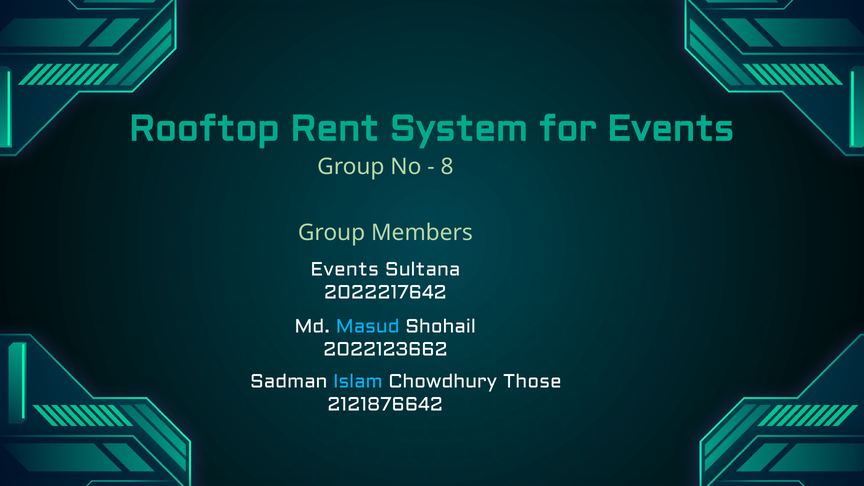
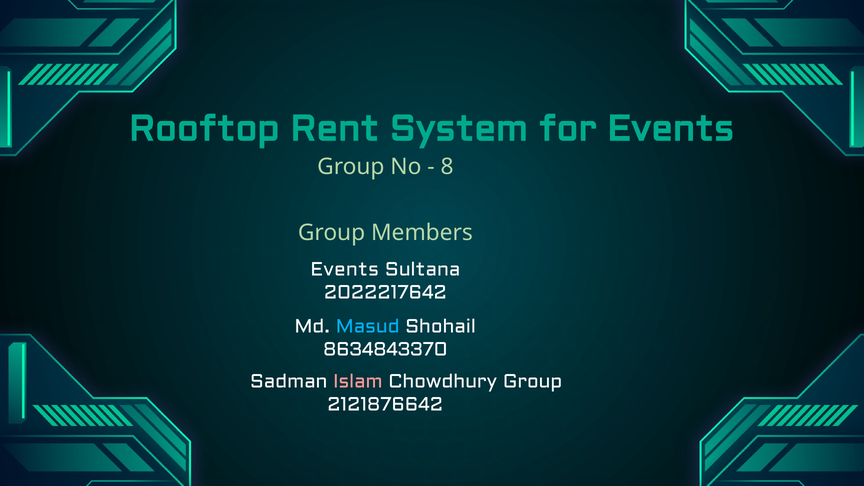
2022123662: 2022123662 -> 8634843370 (385, 349)
Islam colour: light blue -> pink (358, 381)
Chowdhury Those: Those -> Group (533, 381)
